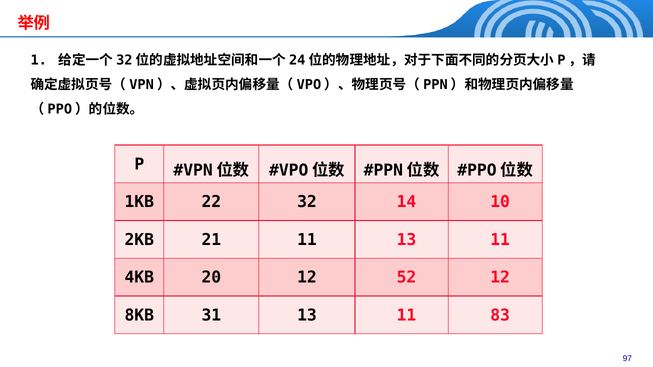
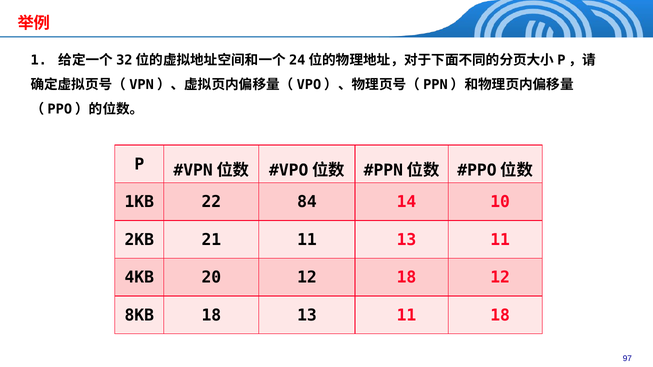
32: 32 -> 84 (307, 202)
12 52: 52 -> 18 (406, 278)
31: 31 -> 18 (211, 316)
11 83: 83 -> 18 (500, 316)
